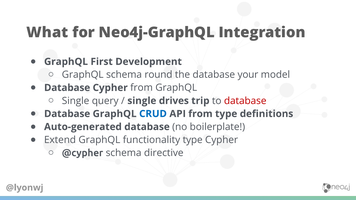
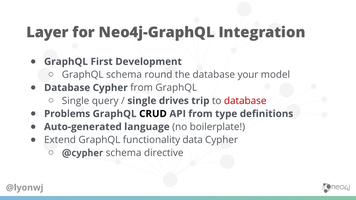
What: What -> Layer (47, 33)
Database: Database -> Problems (67, 114)
CRUD colour: blue -> black (153, 114)
Auto-generated database: database -> language (147, 127)
functionality type: type -> data (193, 140)
